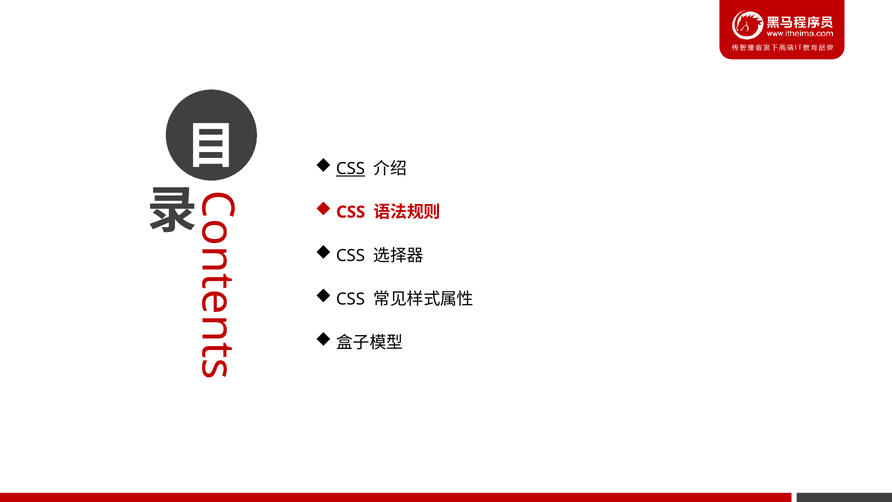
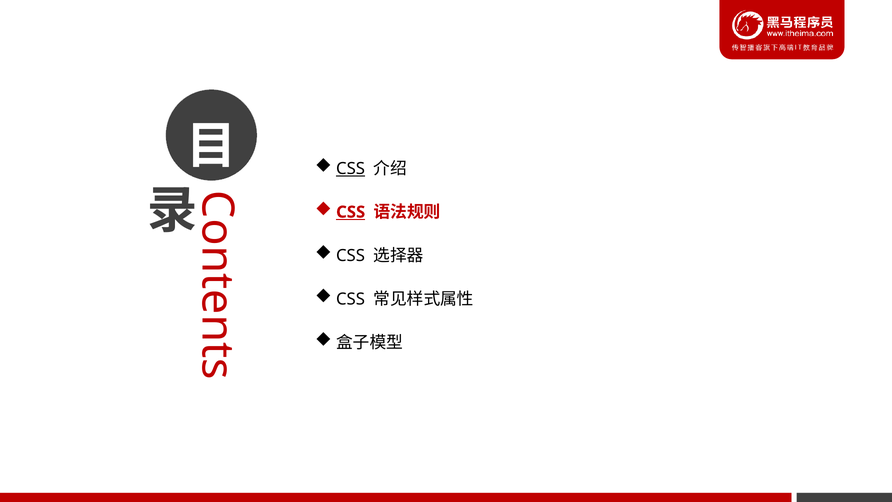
CSS underline: none -> present (351, 212)
